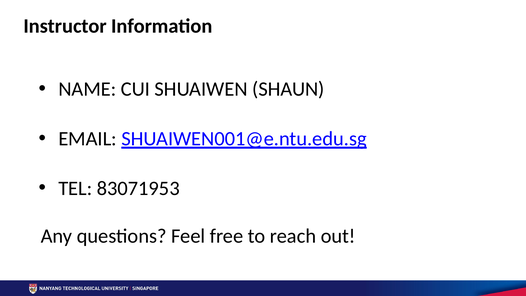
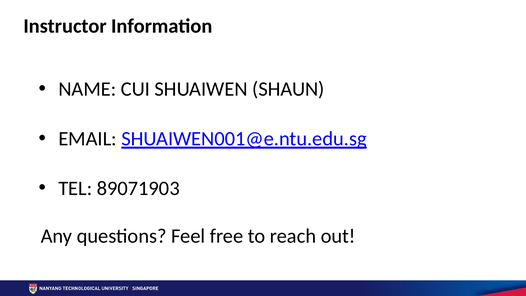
83071953: 83071953 -> 89071903 (138, 188)
